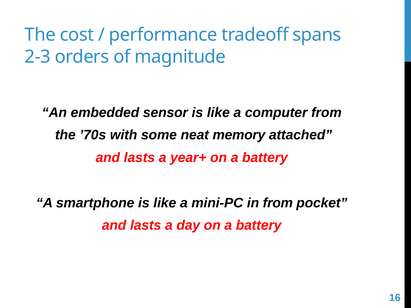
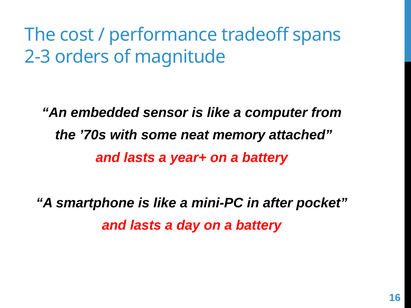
in from: from -> after (278, 203)
